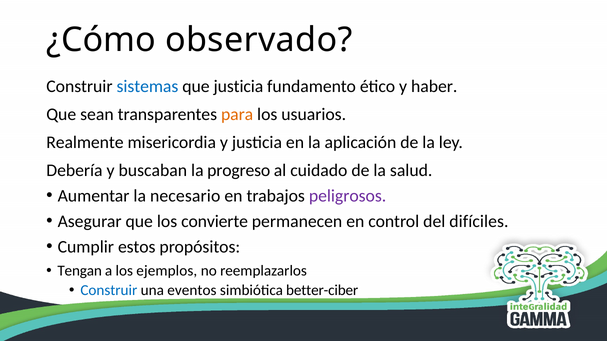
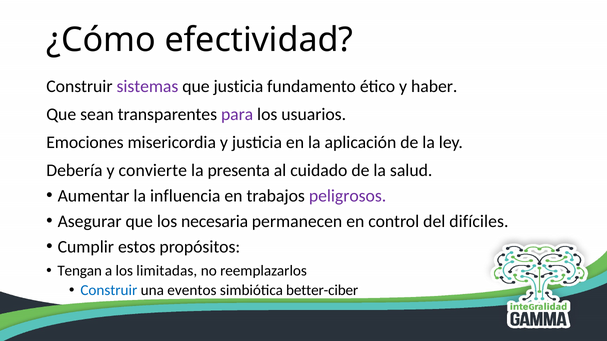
observado: observado -> efectividad (259, 40)
sistemas colour: blue -> purple (147, 86)
para colour: orange -> purple (237, 114)
Realmente: Realmente -> Emociones (85, 143)
buscaban: buscaban -> convierte (153, 171)
progreso: progreso -> presenta (239, 171)
necesario: necesario -> influencia (185, 196)
convierte: convierte -> necesaria (215, 222)
ejemplos: ejemplos -> limitadas (167, 271)
